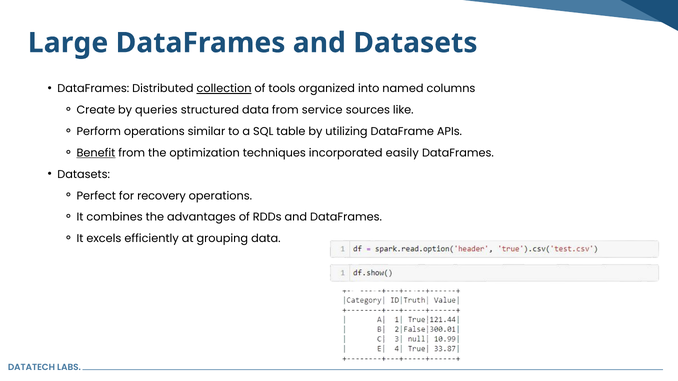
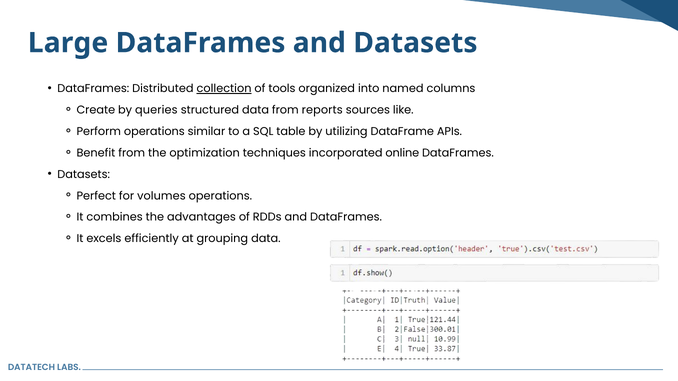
service: service -> reports (322, 110)
Benefit underline: present -> none (96, 153)
easily: easily -> online (402, 153)
recovery: recovery -> volumes (161, 196)
